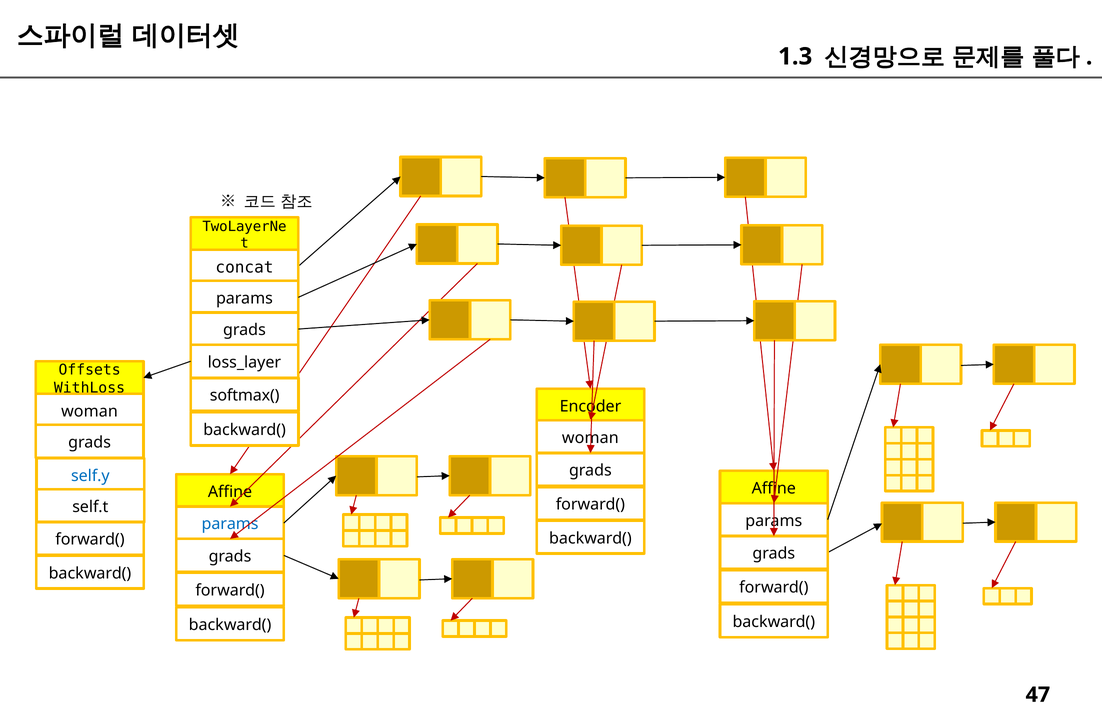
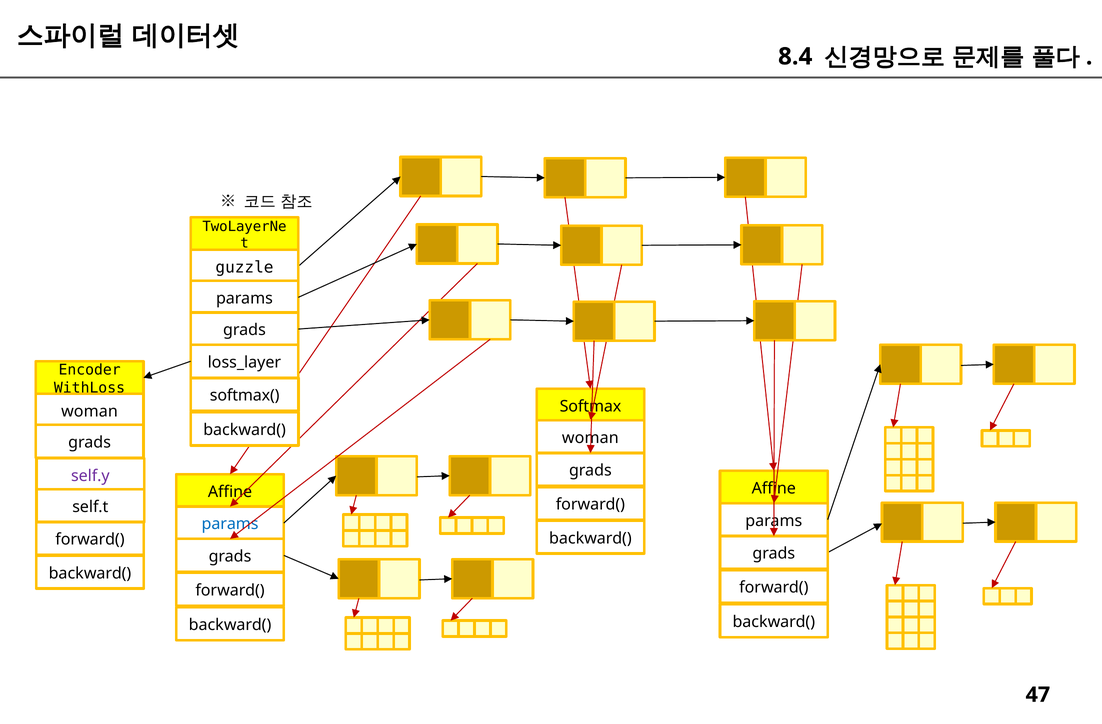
1.3: 1.3 -> 8.4 (795, 56)
concat: concat -> guzzle (244, 267)
Offsets: Offsets -> Encoder (90, 370)
Encoder: Encoder -> Softmax (590, 406)
self.y colour: blue -> purple (90, 476)
